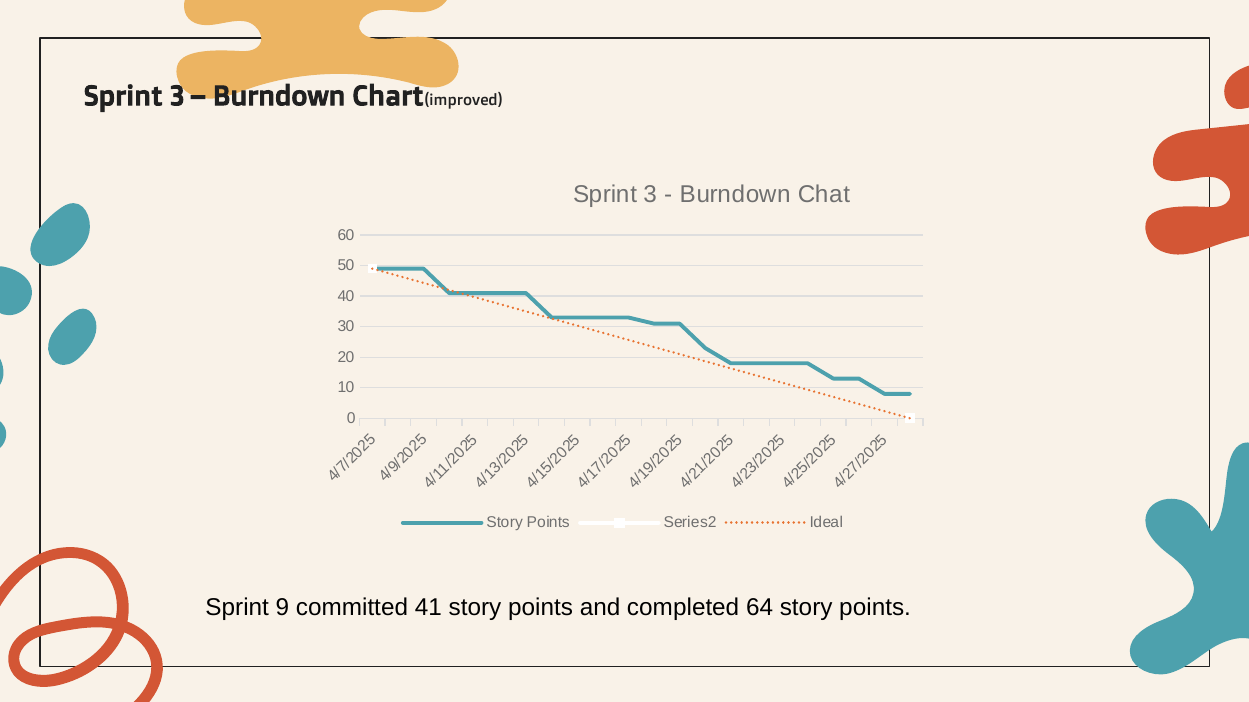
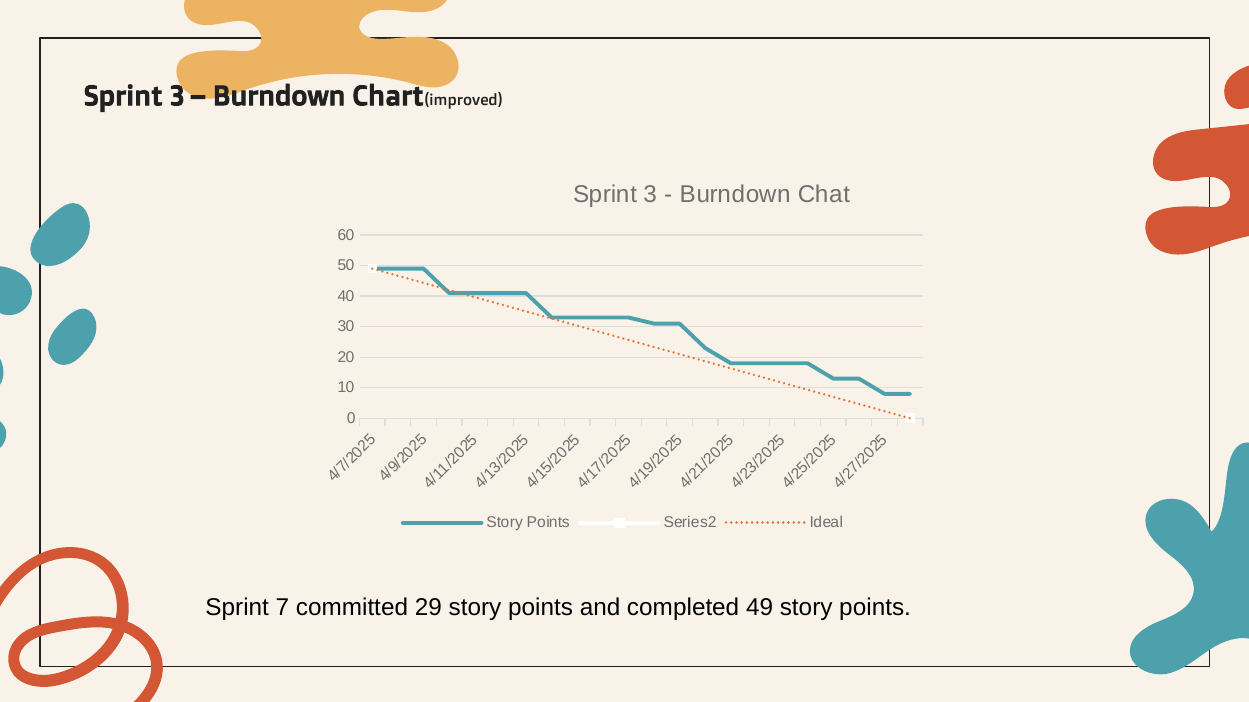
9: 9 -> 7 (282, 608)
41: 41 -> 29 (428, 608)
64: 64 -> 49 (760, 608)
